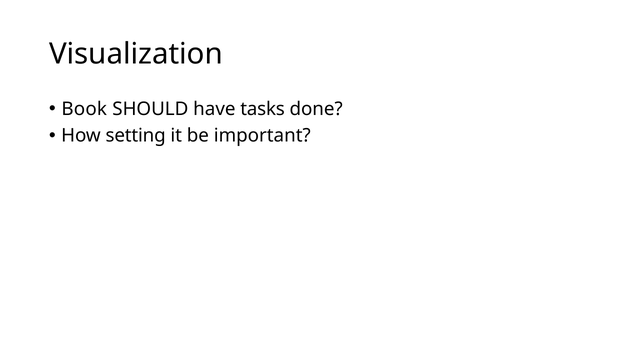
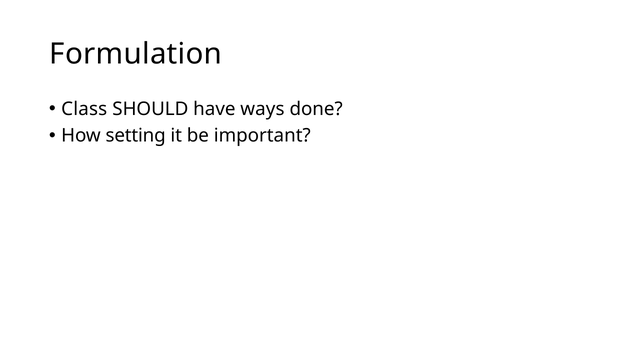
Visualization: Visualization -> Formulation (136, 54)
Book: Book -> Class (84, 109)
tasks: tasks -> ways (262, 109)
